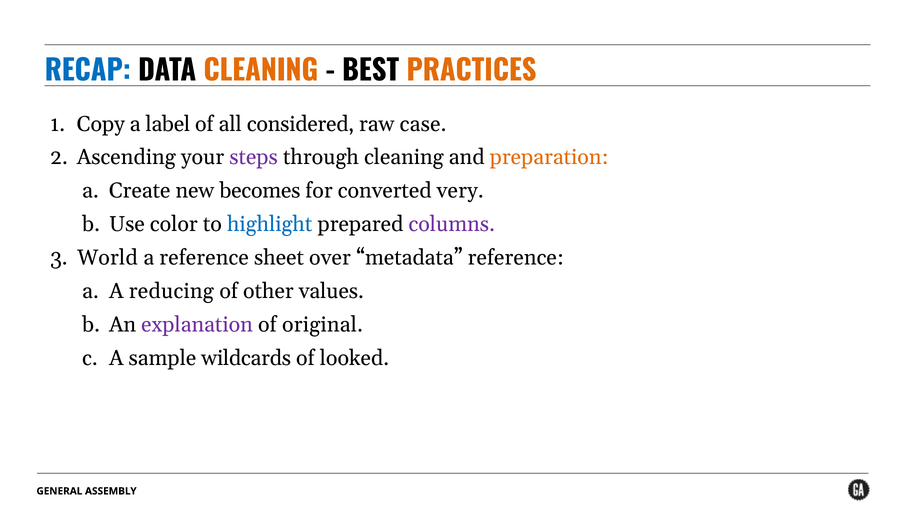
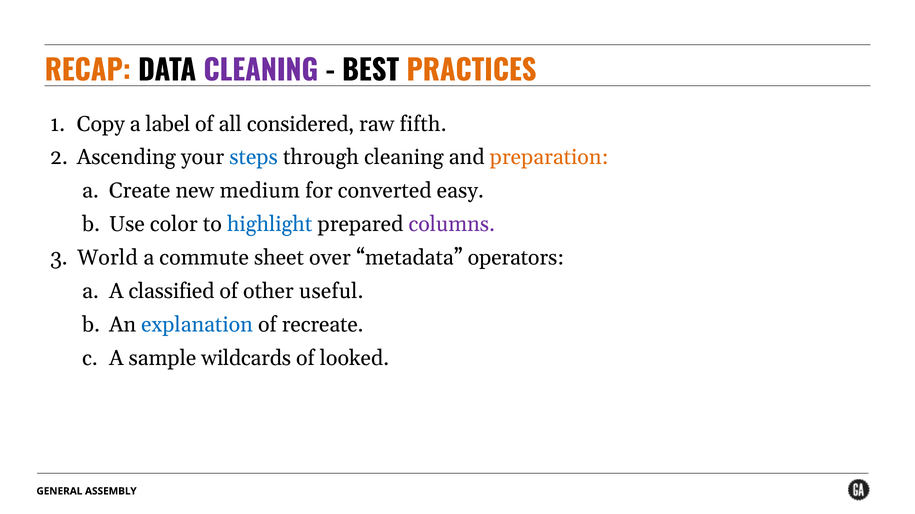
RECAP colour: blue -> orange (88, 71)
CLEANING colour: orange -> purple (261, 71)
case: case -> fifth (423, 124)
steps colour: purple -> blue (254, 157)
becomes: becomes -> medium (260, 191)
very: very -> easy (460, 191)
a reference: reference -> commute (204, 258)
metadata reference: reference -> operators (516, 258)
reducing: reducing -> classified (171, 291)
values: values -> useful (331, 291)
explanation colour: purple -> blue (197, 325)
original: original -> recreate (323, 325)
